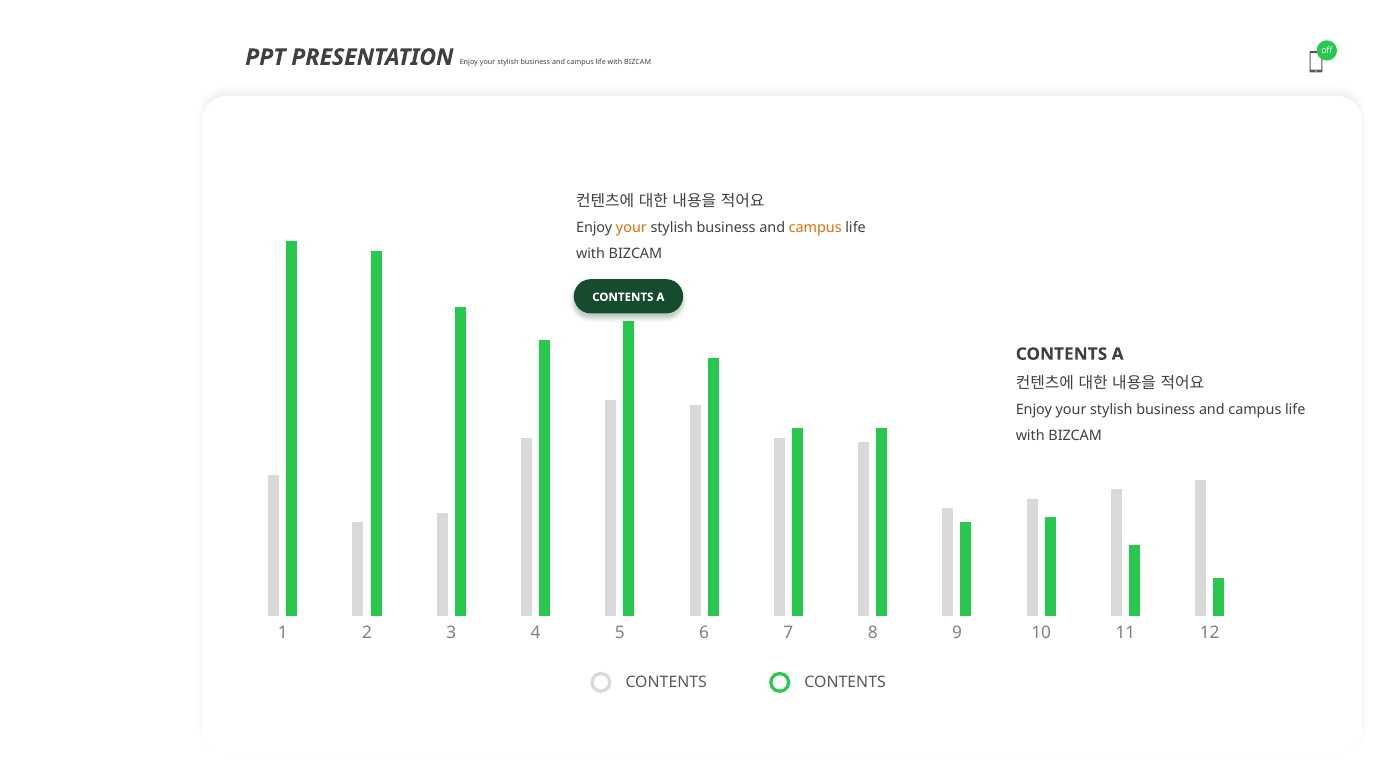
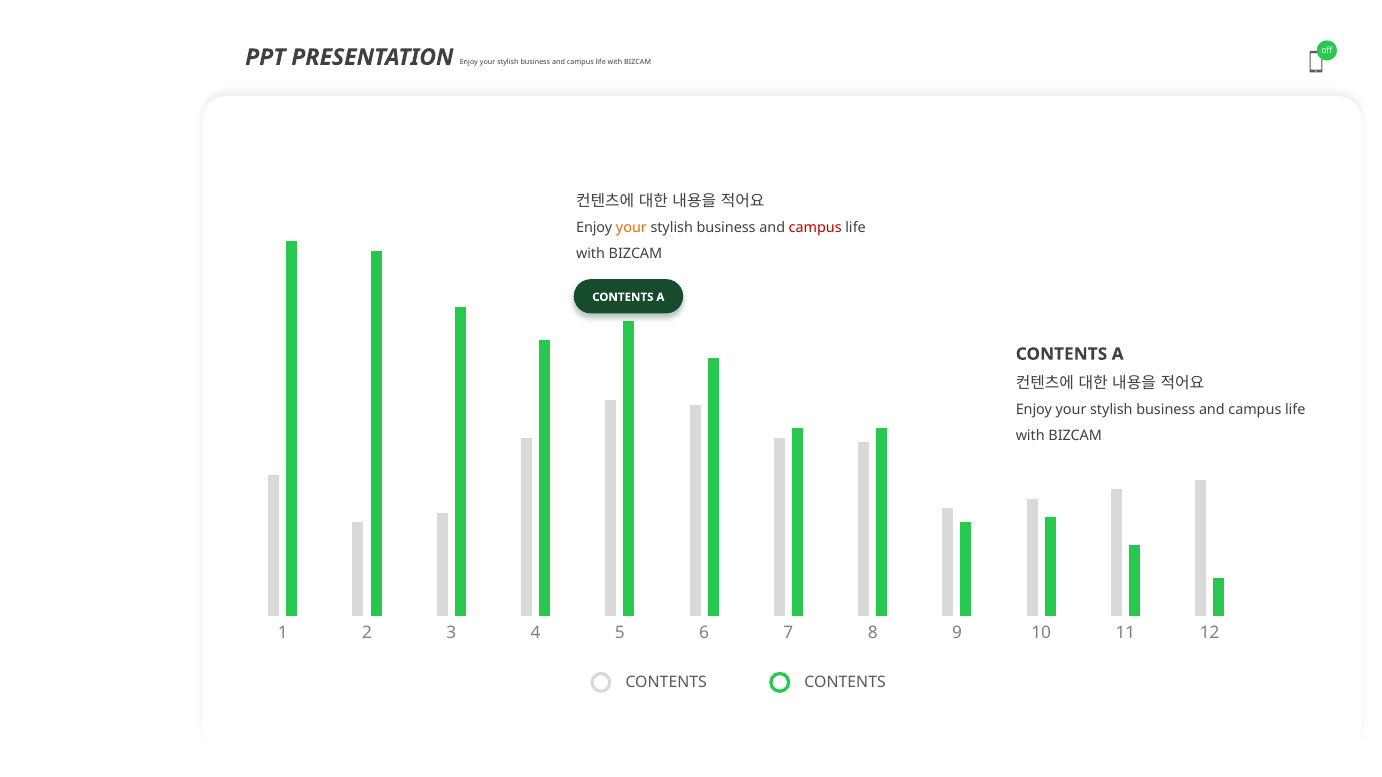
campus colour: orange -> red (815, 228)
